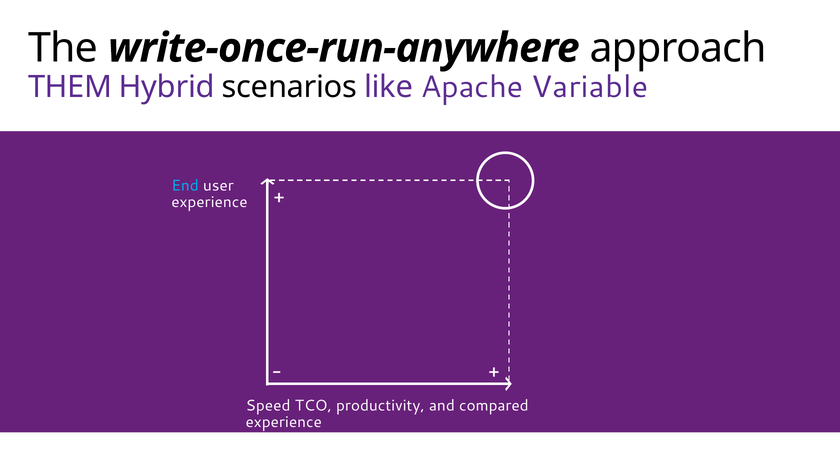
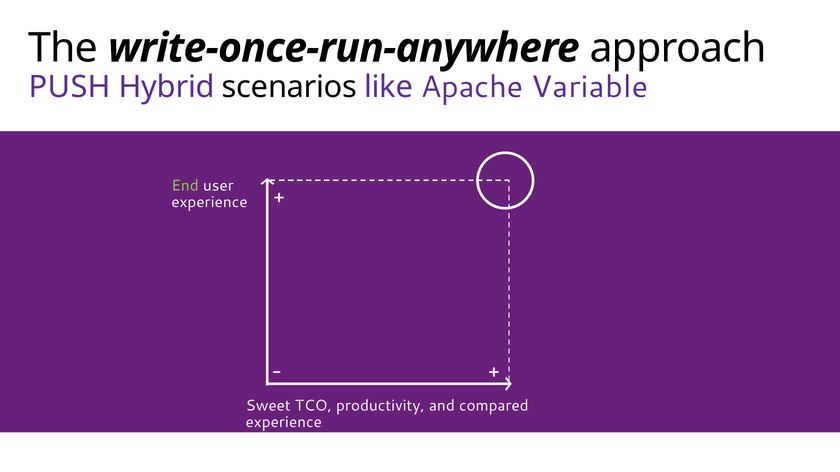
THEM: THEM -> PUSH (70, 87)
End colour: light blue -> light green (185, 186)
Speed: Speed -> Sweet (268, 406)
